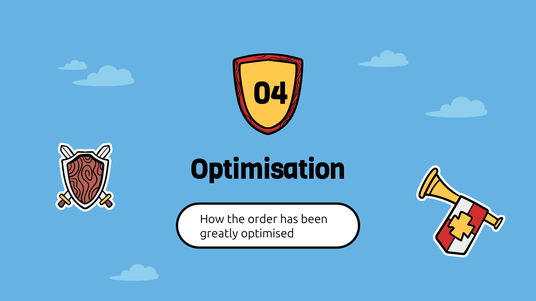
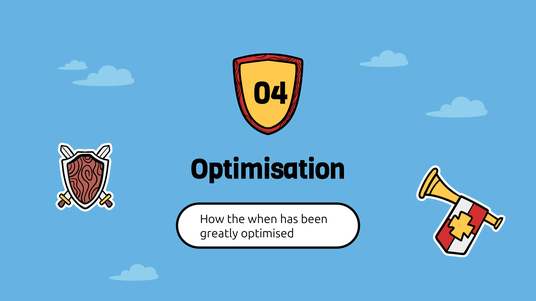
order: order -> when (263, 220)
